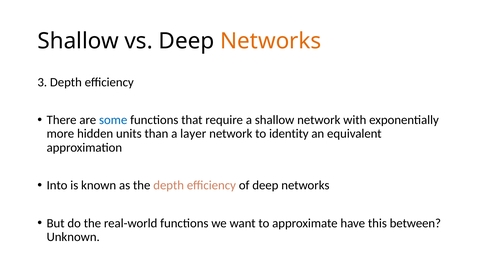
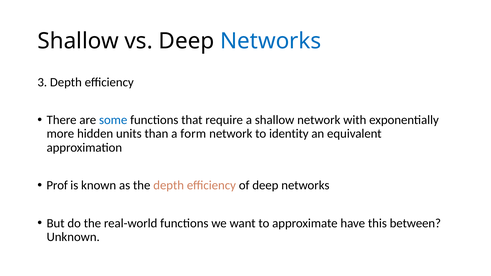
Networks colour: orange -> blue (271, 41)
layer: layer -> form (193, 134)
Into: Into -> Prof (57, 185)
